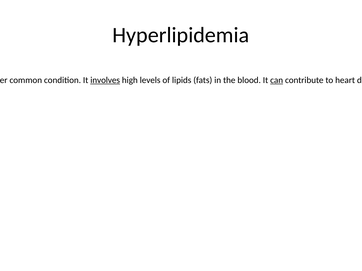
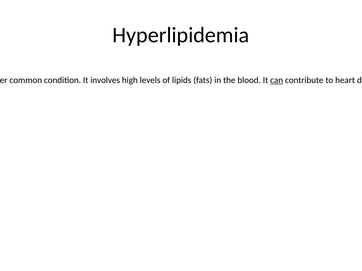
involves underline: present -> none (105, 80)
